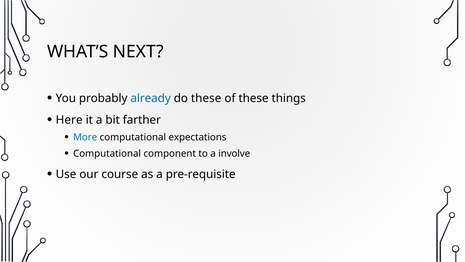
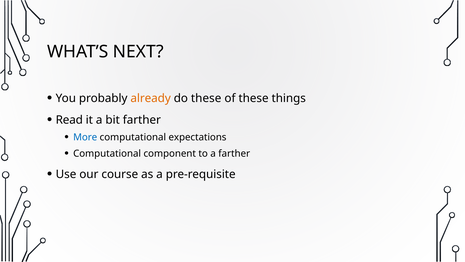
already colour: blue -> orange (151, 98)
Here: Here -> Read (69, 120)
a involve: involve -> farther (234, 153)
